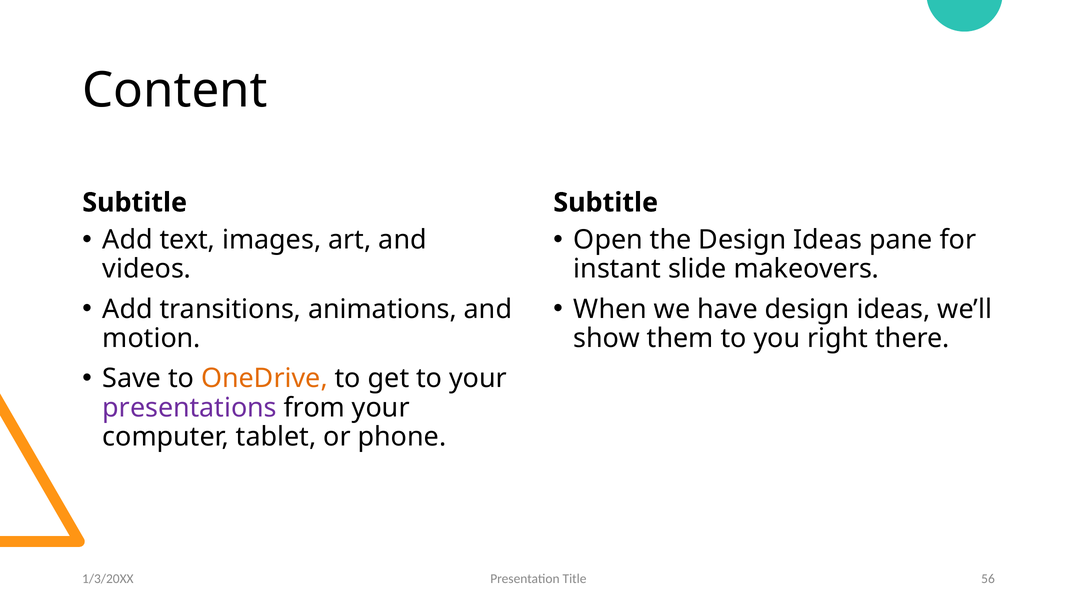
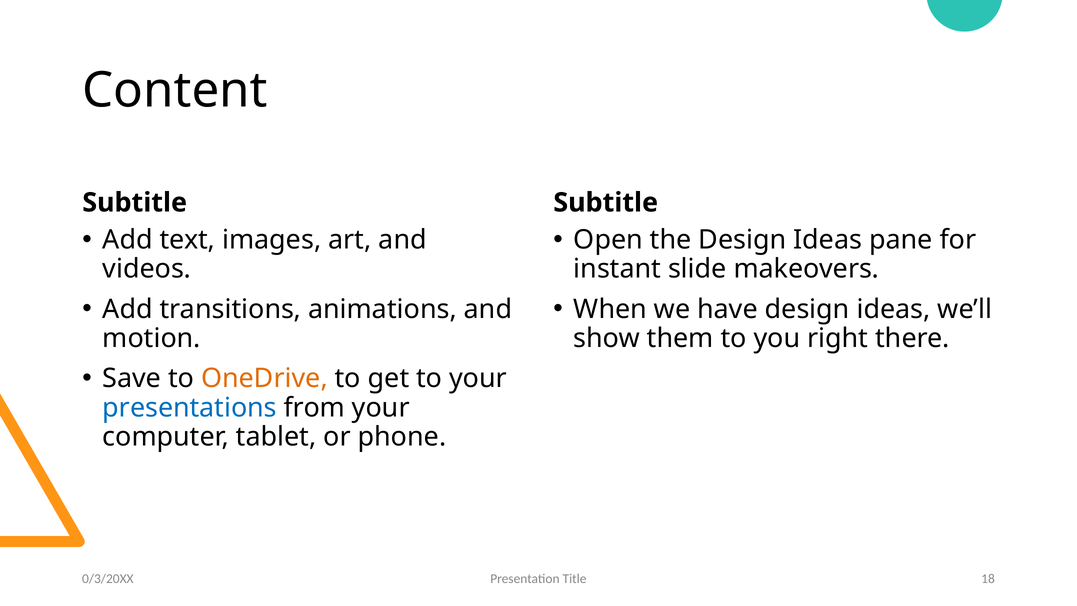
presentations colour: purple -> blue (190, 408)
1/3/20XX: 1/3/20XX -> 0/3/20XX (108, 579)
56: 56 -> 18 (988, 578)
